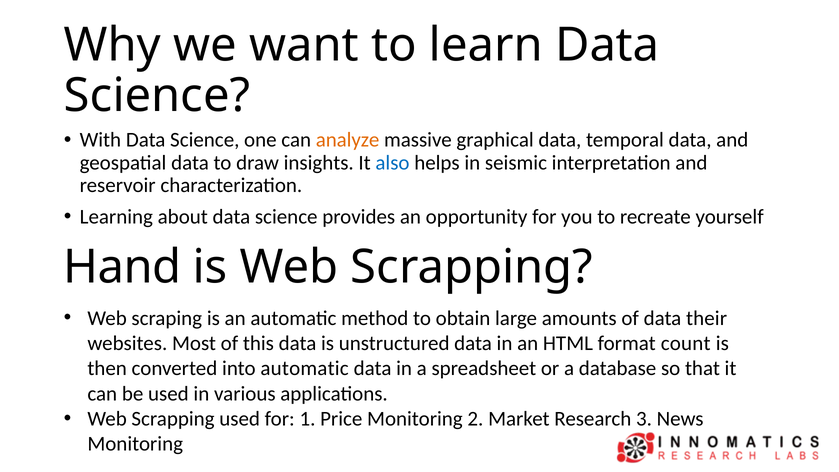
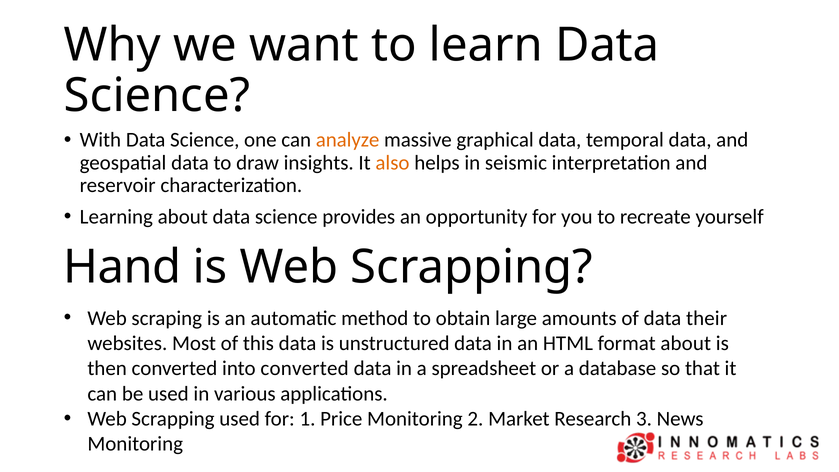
also colour: blue -> orange (392, 163)
format count: count -> about (686, 343)
into automatic: automatic -> converted (305, 368)
